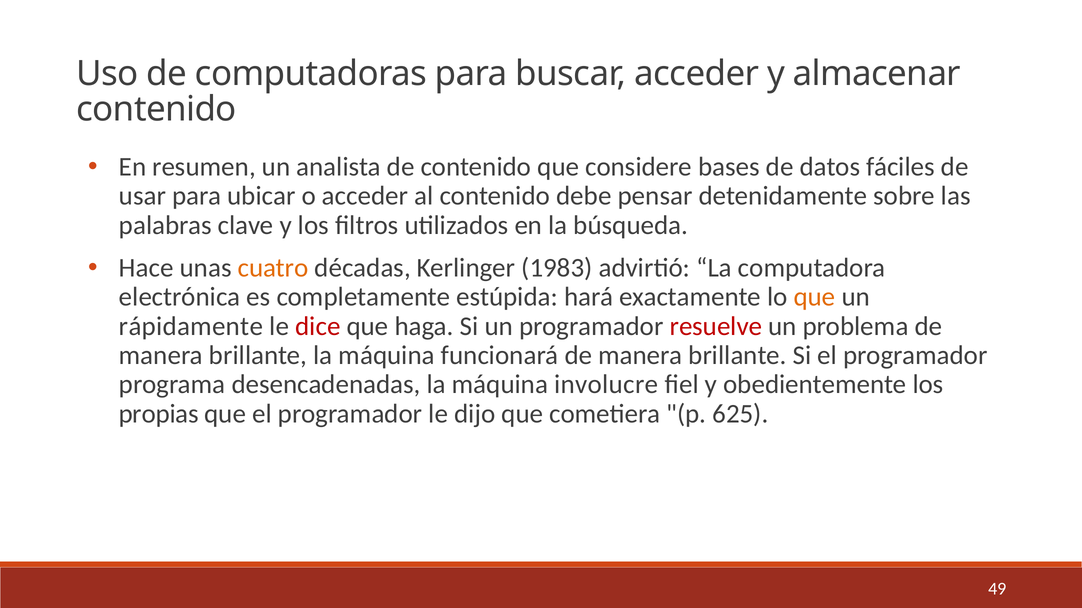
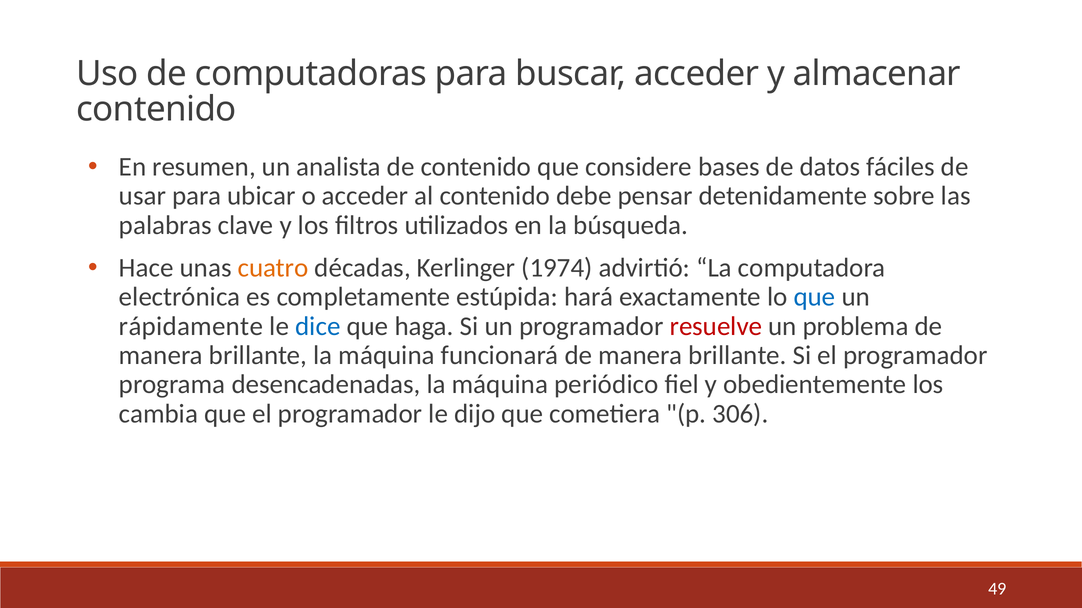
1983: 1983 -> 1974 (557, 268)
que colour: orange -> blue (814, 297)
dice colour: red -> blue (318, 327)
involucre: involucre -> periódico (606, 385)
propias: propias -> cambia (159, 414)
625: 625 -> 306 (740, 414)
